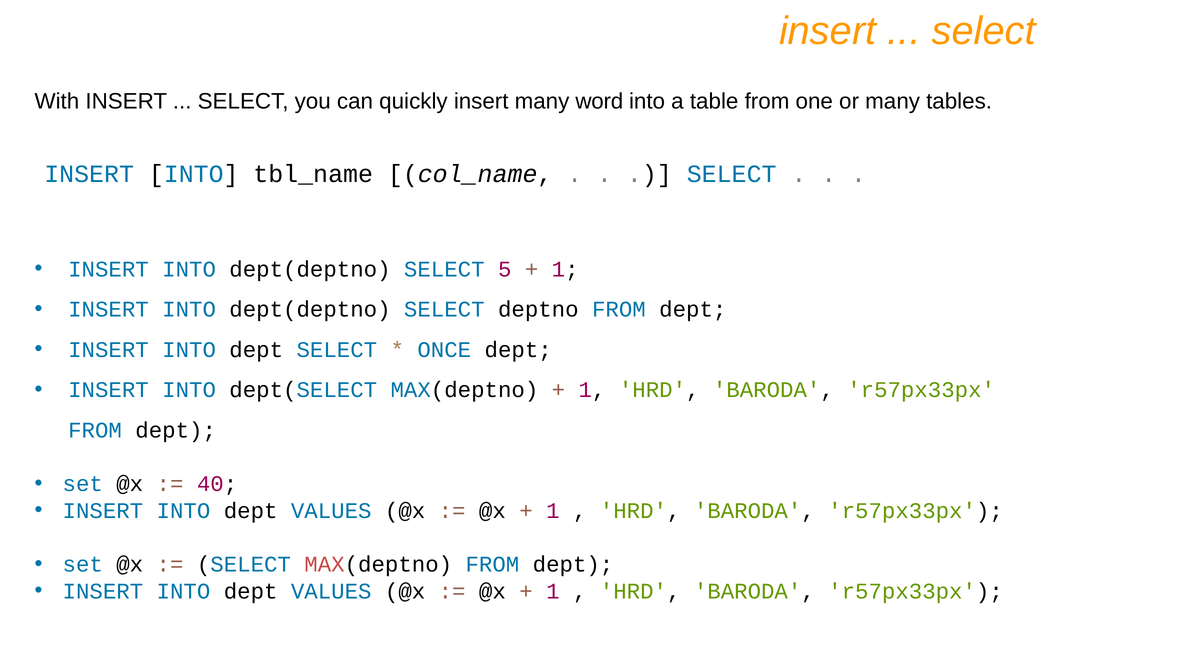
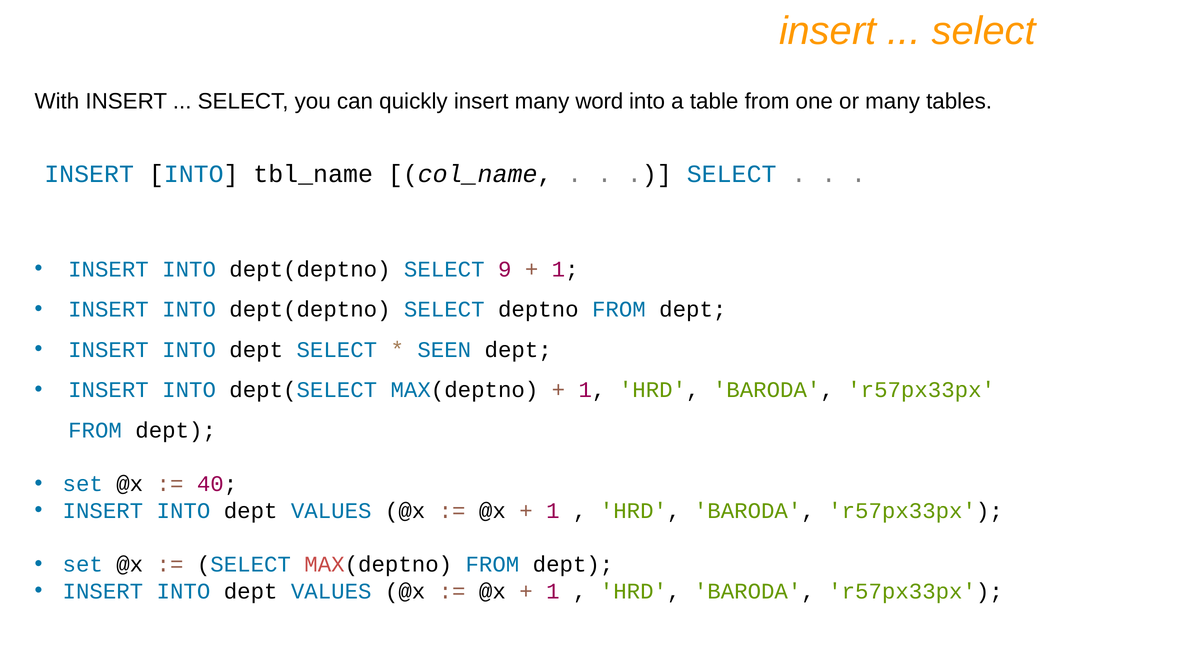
5: 5 -> 9 (505, 269)
ONCE: ONCE -> SEEN (444, 350)
